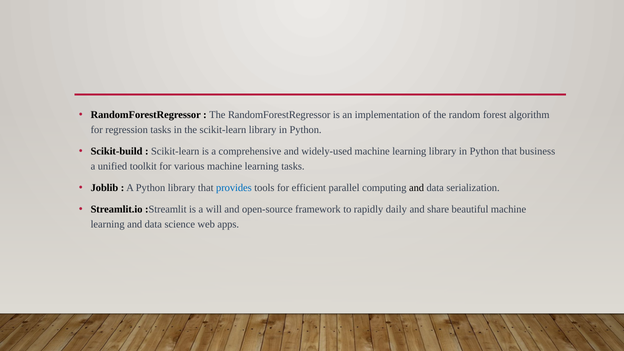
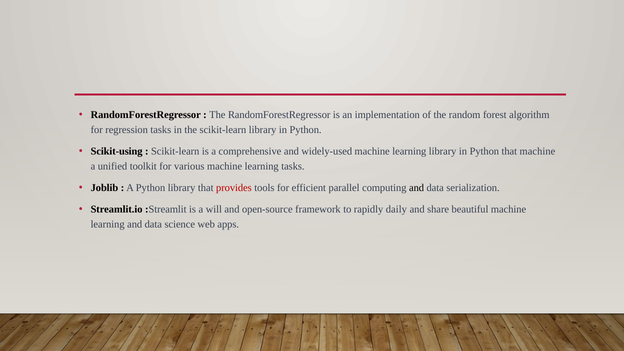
Scikit-build: Scikit-build -> Scikit-using (117, 151)
that business: business -> machine (537, 151)
provides colour: blue -> red (234, 188)
